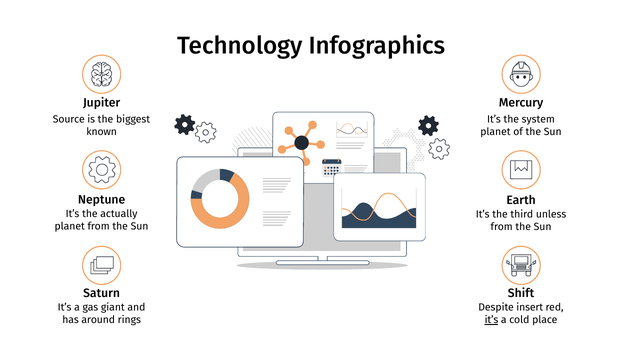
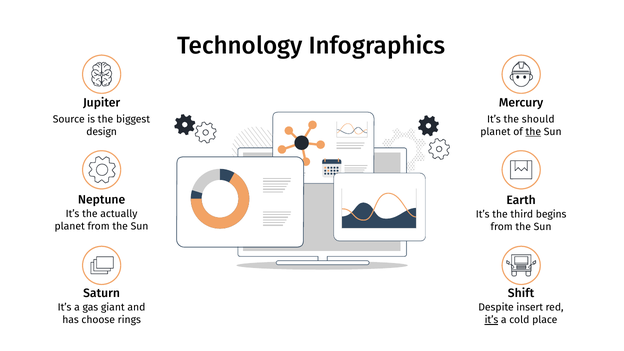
system: system -> should (538, 119)
known: known -> design (102, 132)
the underline: none -> present (533, 132)
unless: unless -> begins (551, 215)
around: around -> choose (98, 320)
